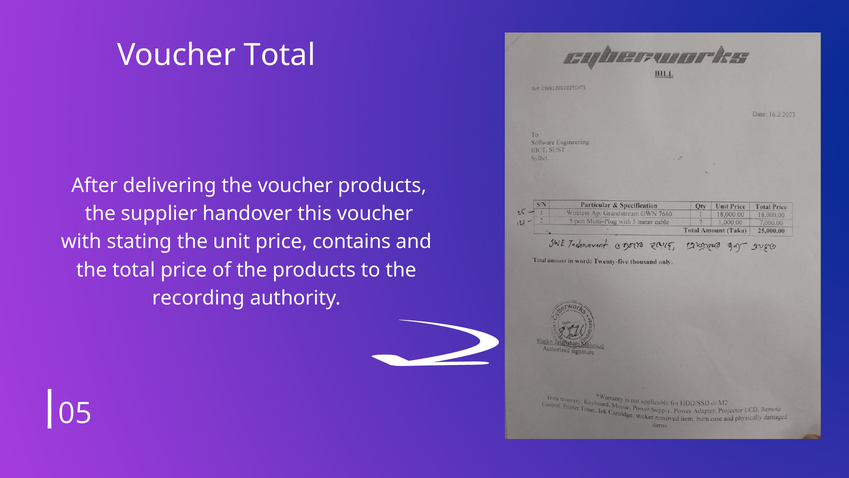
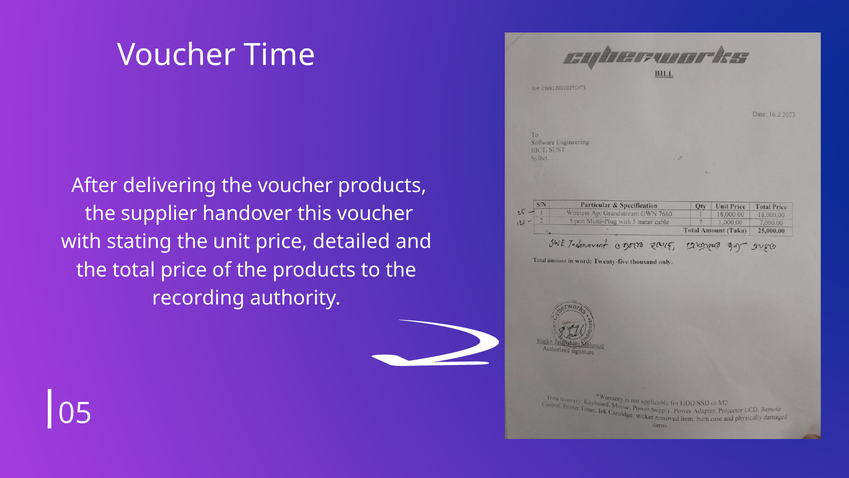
Voucher Total: Total -> Time (280, 55)
contains: contains -> detailed (351, 242)
